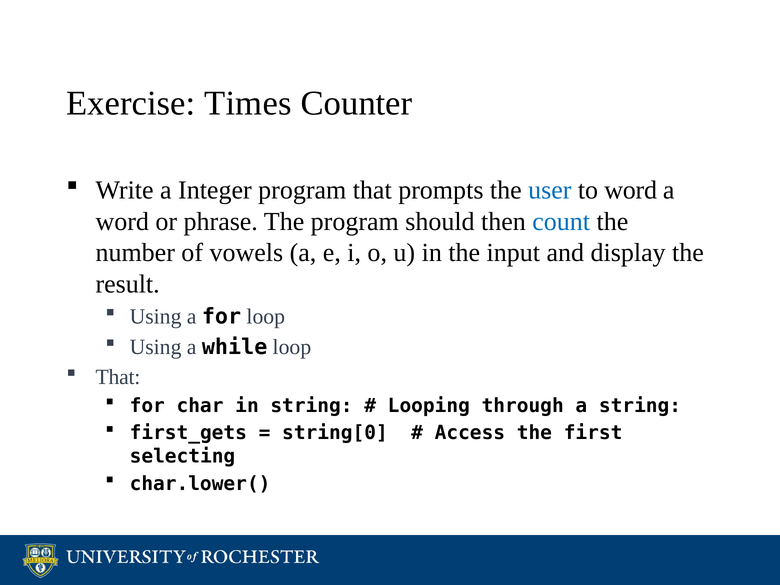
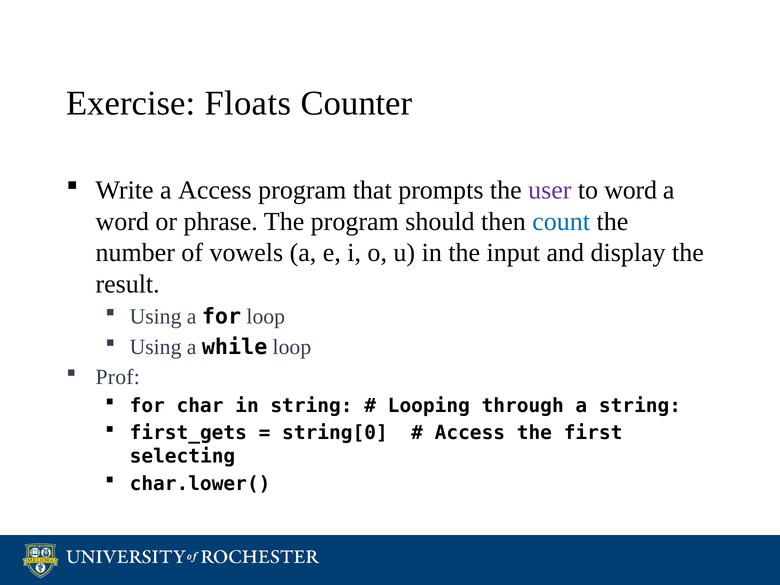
Times: Times -> Floats (248, 103)
a Integer: Integer -> Access (215, 190)
user colour: blue -> purple (550, 190)
That: That -> Prof (118, 377)
